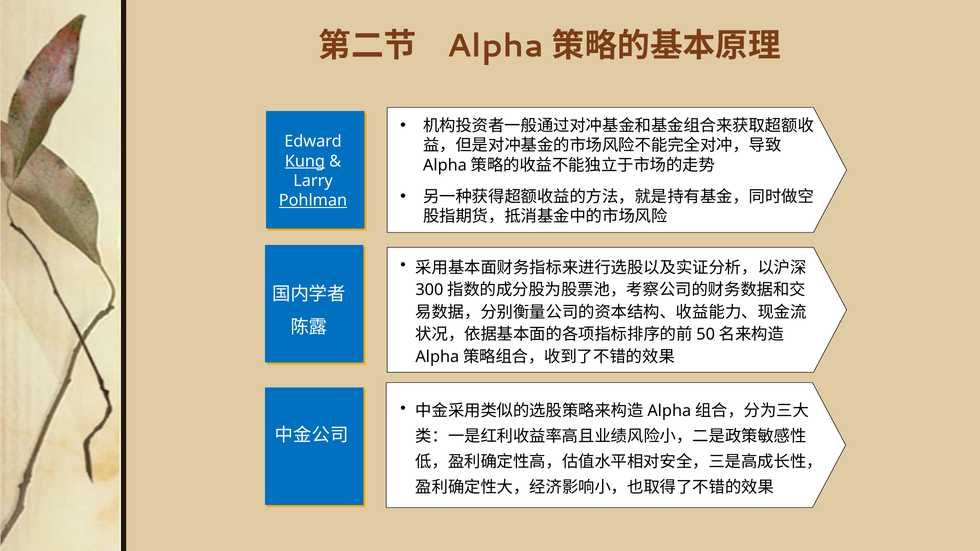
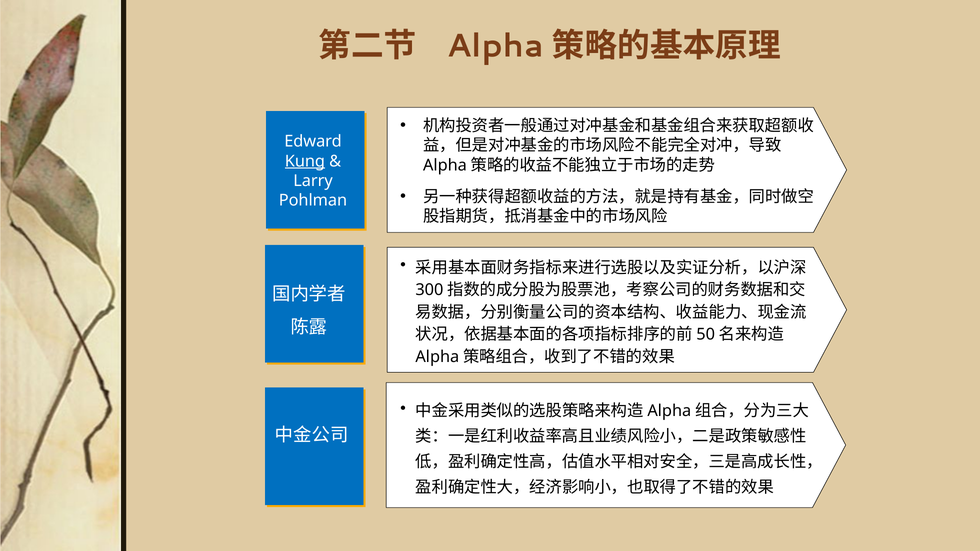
Pohlman underline: present -> none (313, 200)
